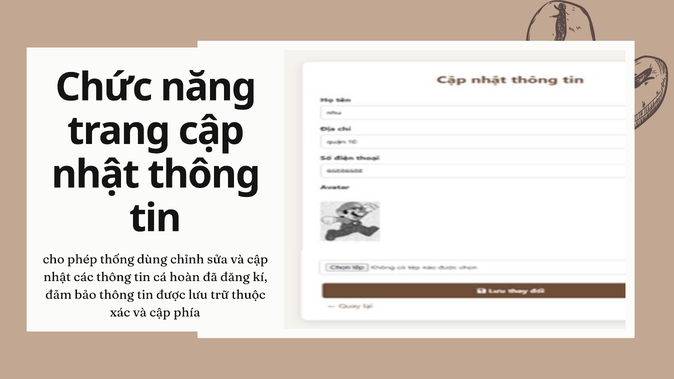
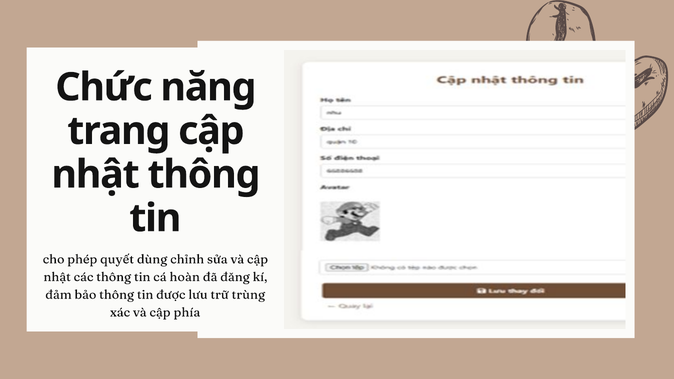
thống: thống -> quyết (117, 259)
thuộc: thuộc -> trùng (248, 295)
